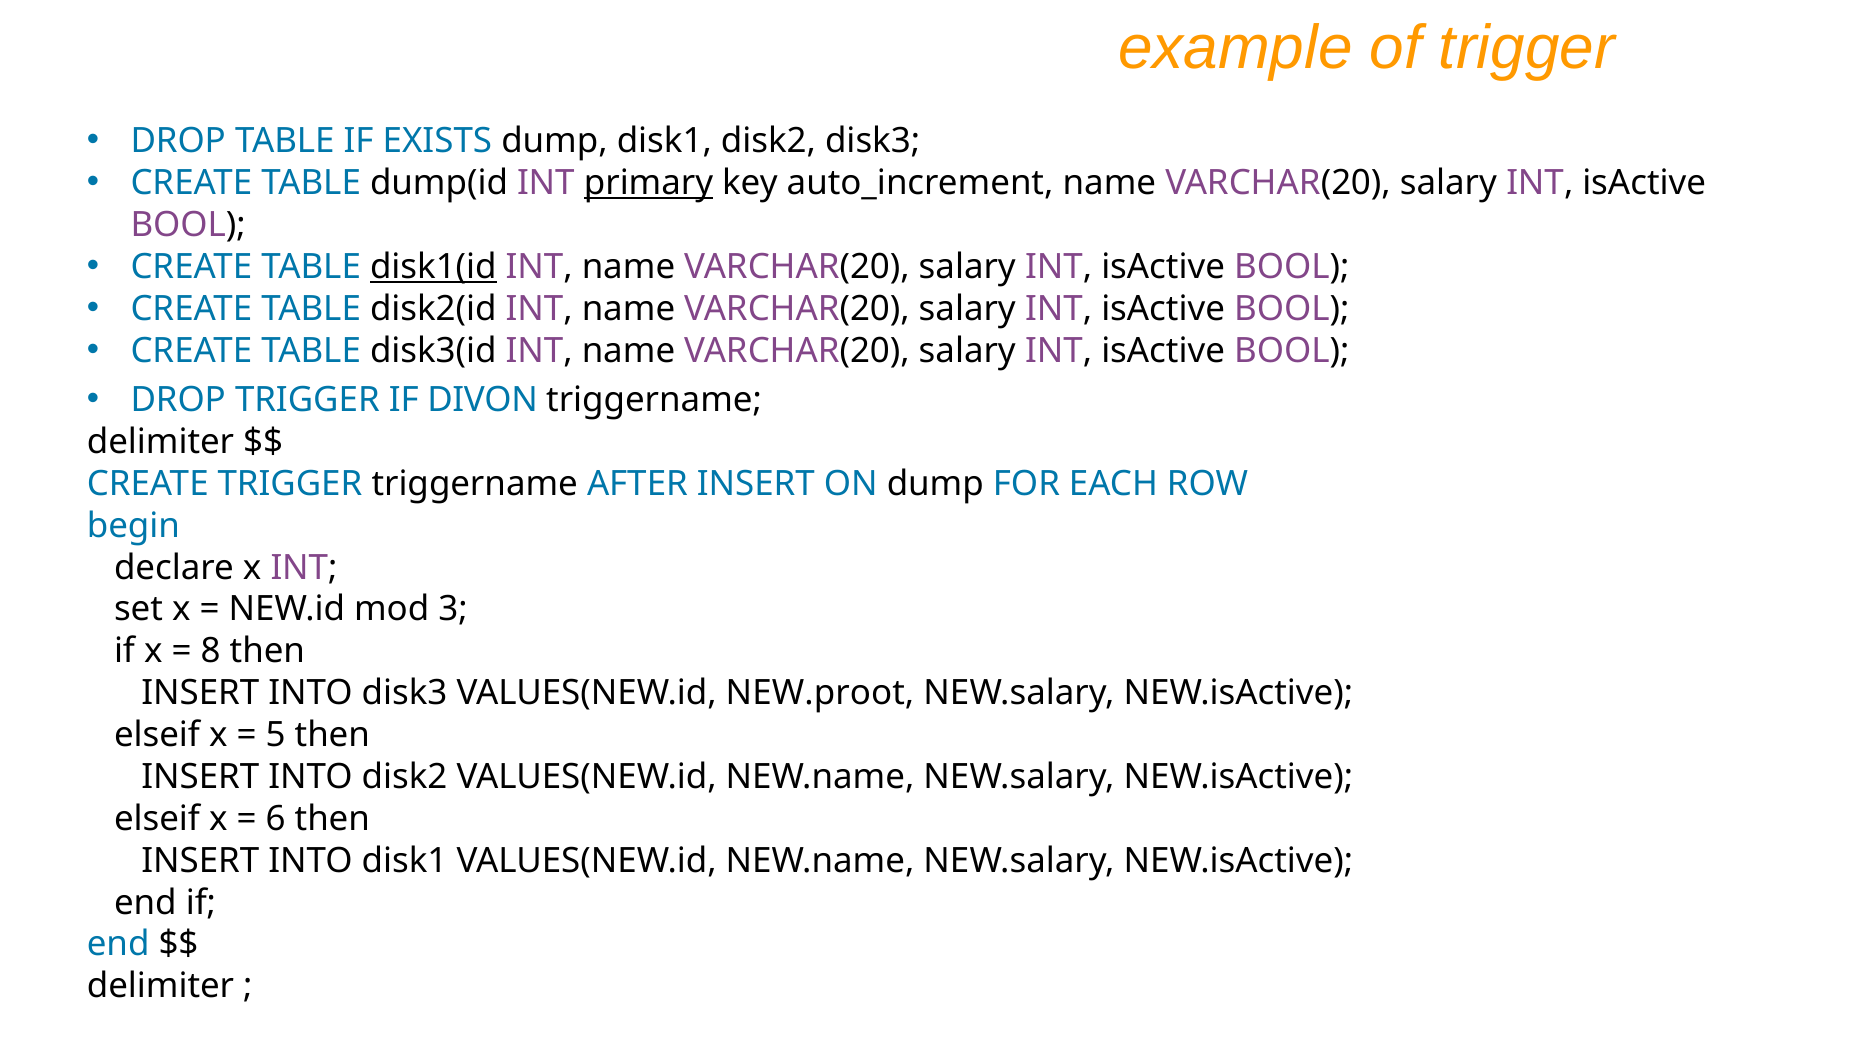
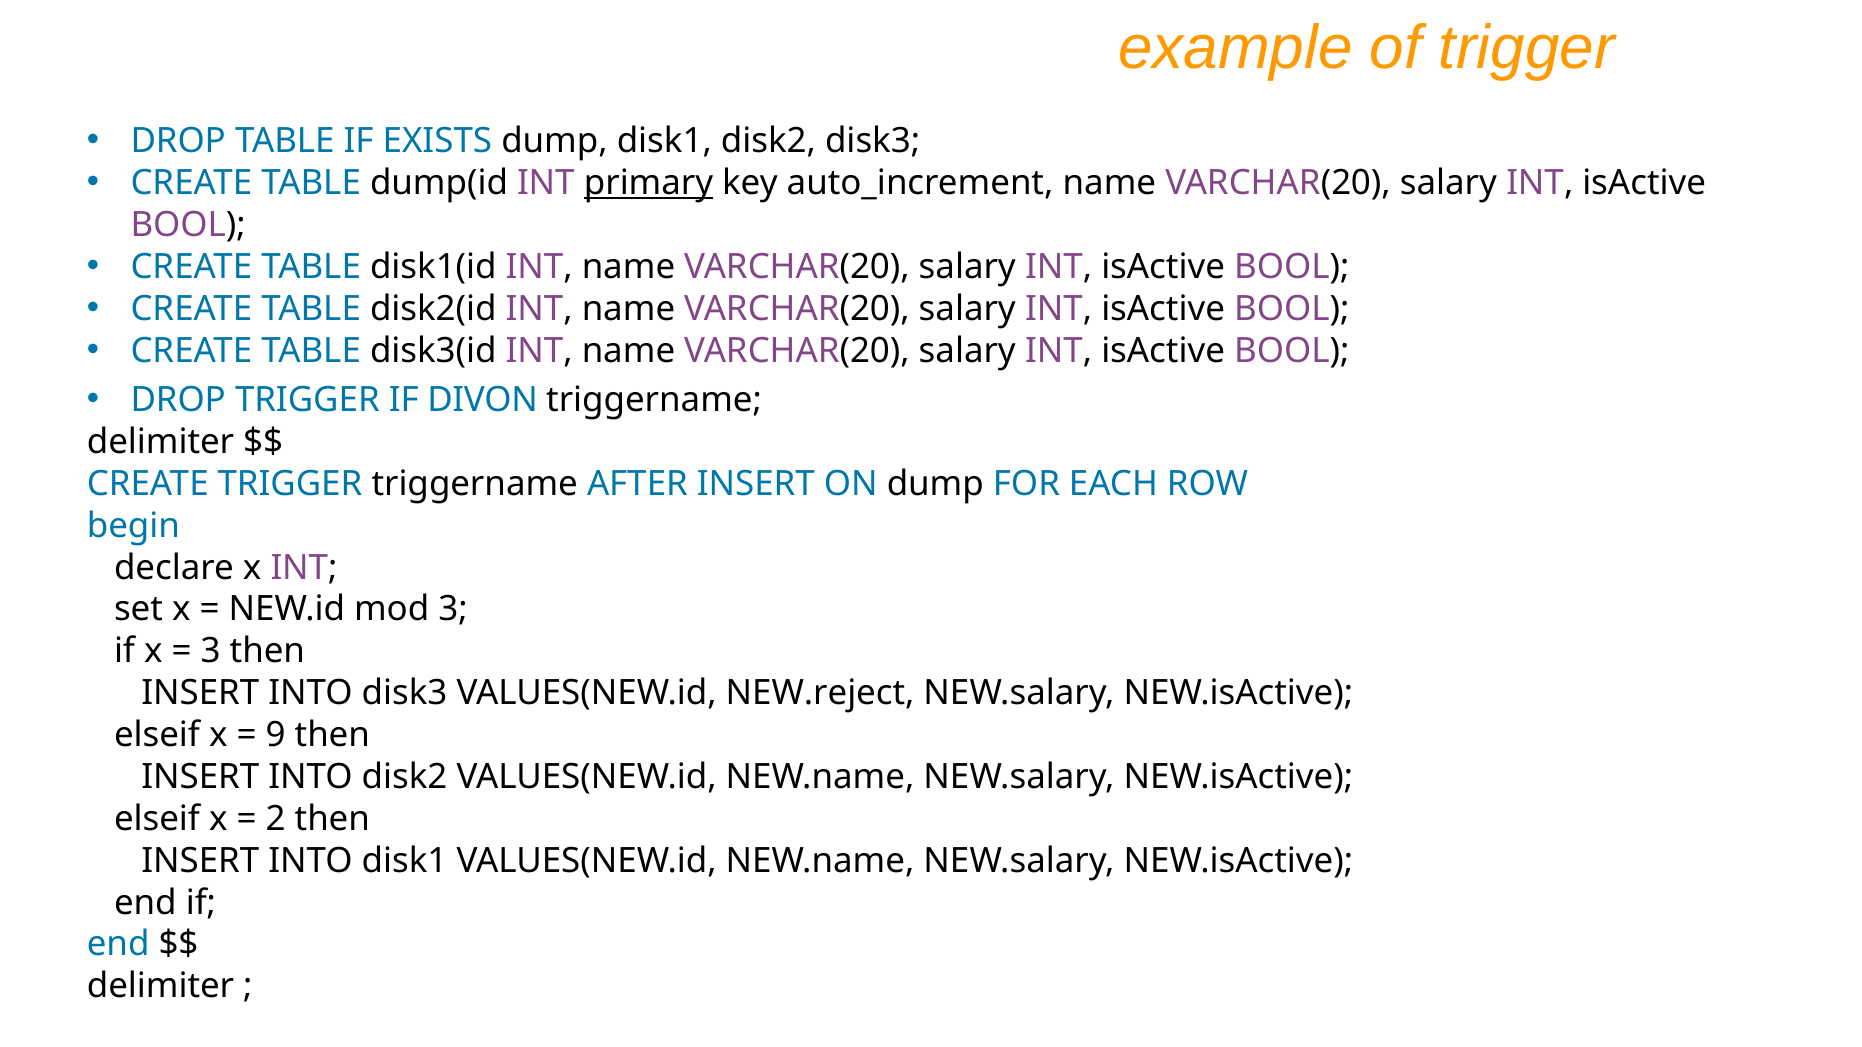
disk1(id underline: present -> none (433, 267)
8: 8 -> 3 (211, 651)
NEW.proot: NEW.proot -> NEW.reject (820, 693)
5: 5 -> 9 (276, 735)
6: 6 -> 2 (276, 819)
